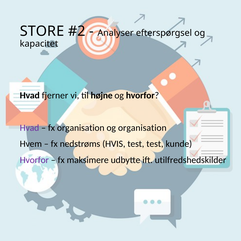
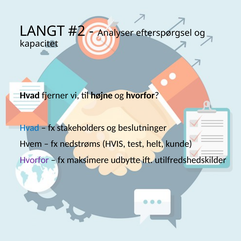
STORE: STORE -> LANGT (42, 31)
Hvad colour: purple -> blue (29, 128)
fx organisation: organisation -> stakeholders (81, 128)
og organisation: organisation -> beslutninger (142, 128)
test test: test -> helt (155, 144)
